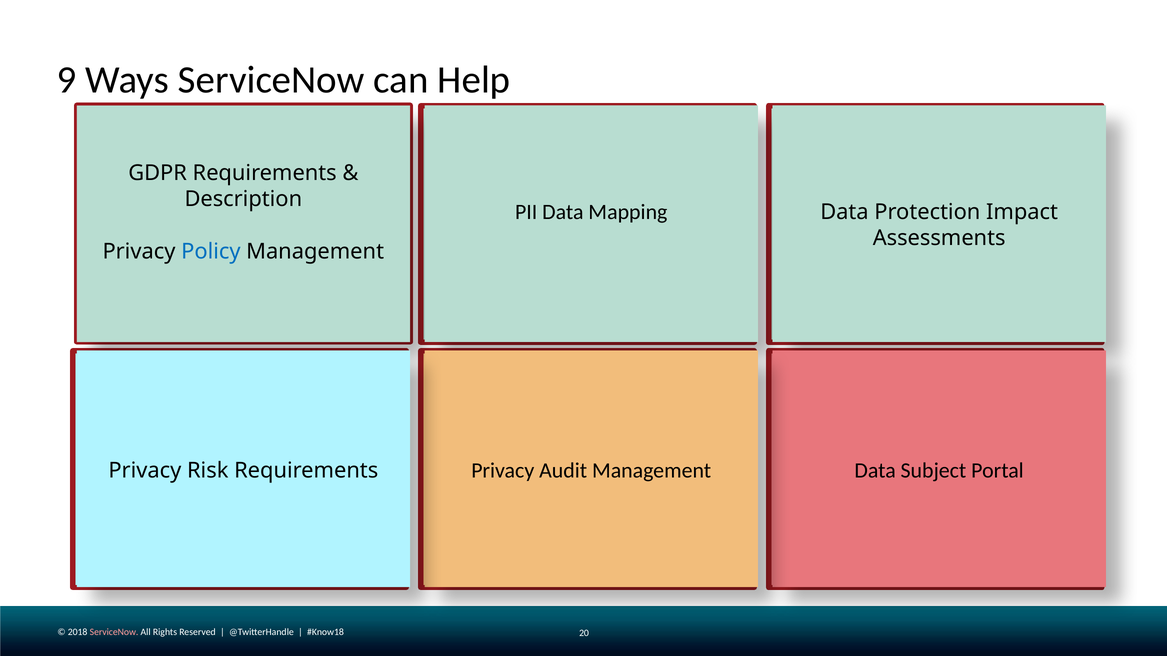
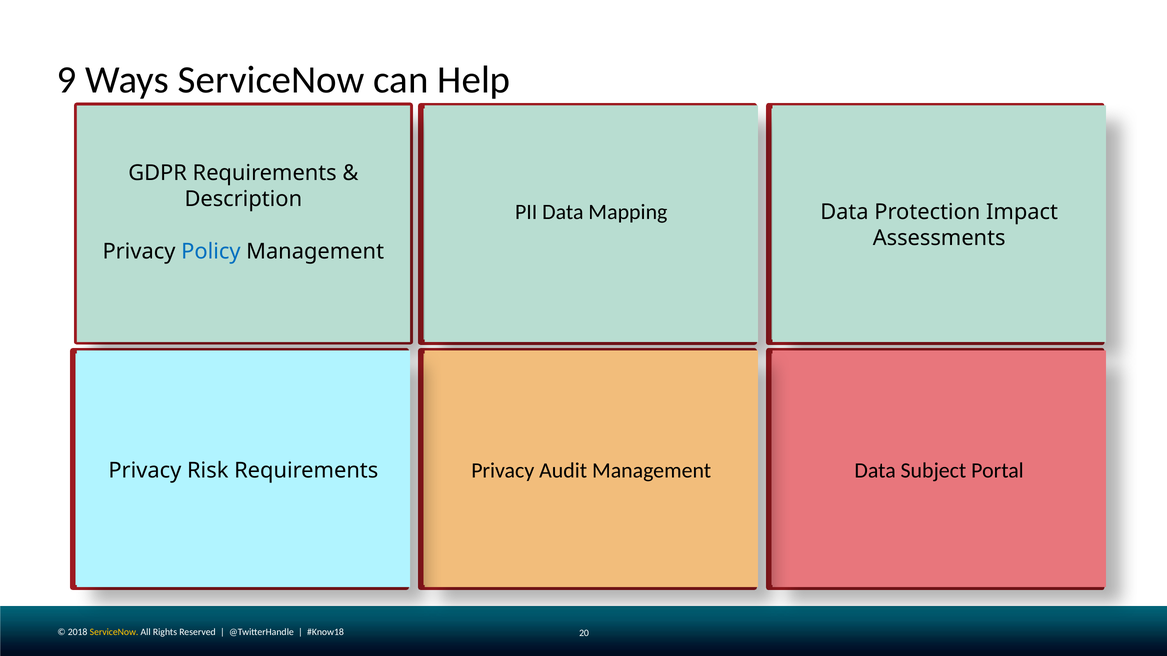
ServiceNow colour: pink -> yellow (114, 633)
